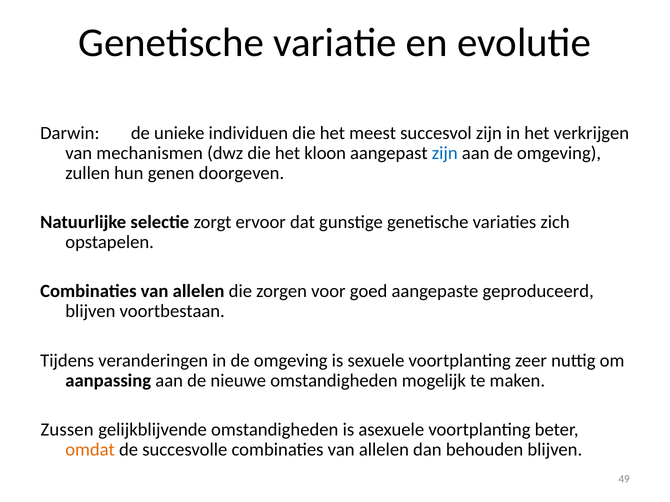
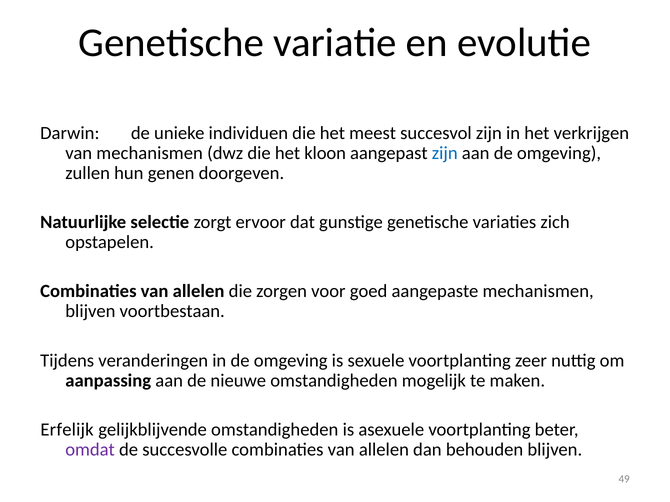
aangepaste geproduceerd: geproduceerd -> mechanismen (538, 292)
Zussen: Zussen -> Erfelijk (67, 430)
omdat colour: orange -> purple (90, 450)
